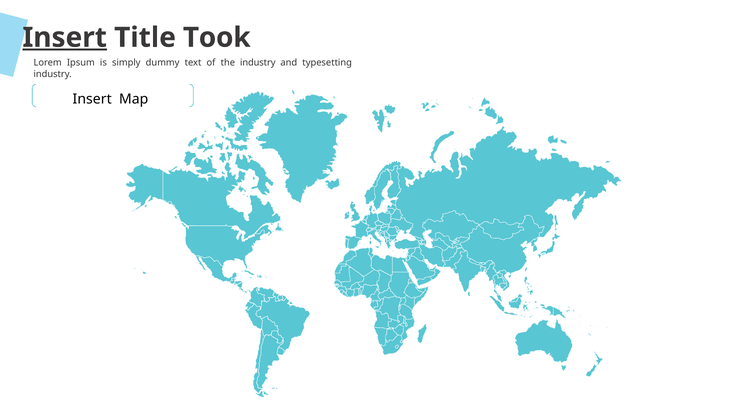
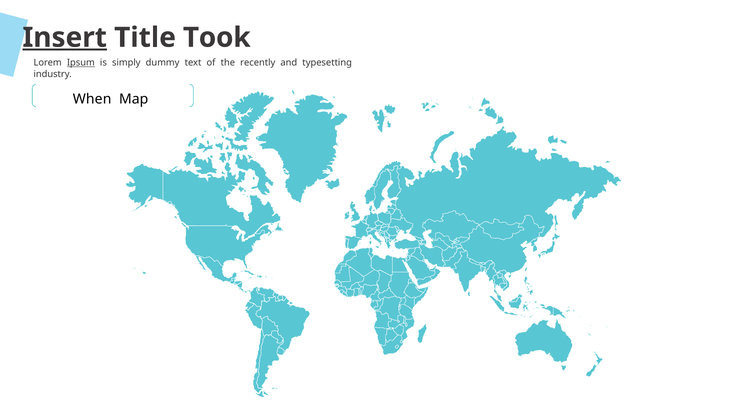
Ipsum underline: none -> present (81, 63)
the industry: industry -> recently (258, 63)
Insert: Insert -> When (92, 99)
